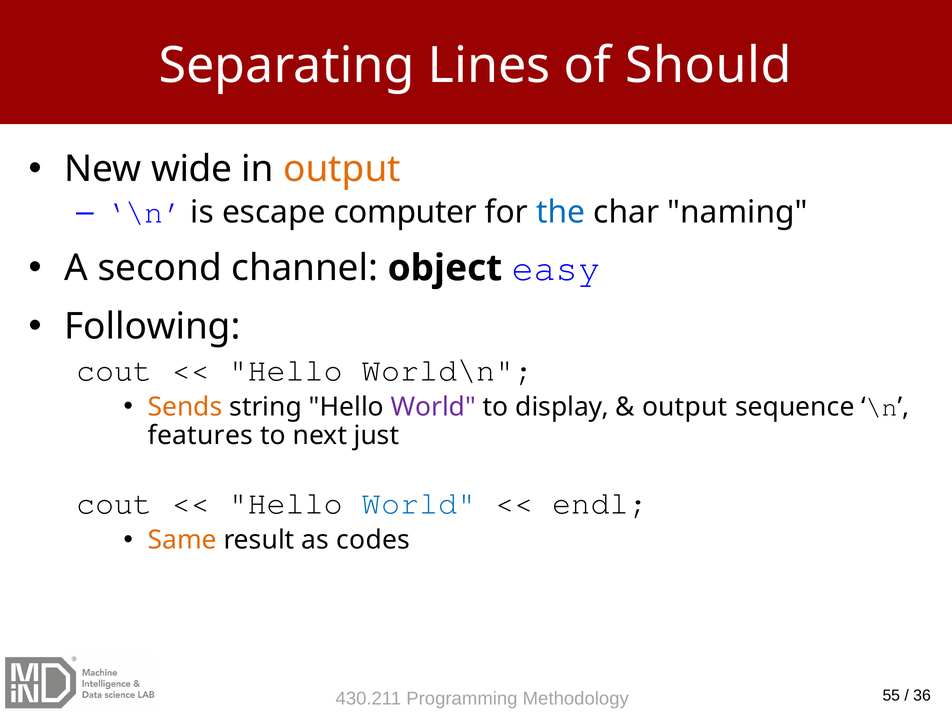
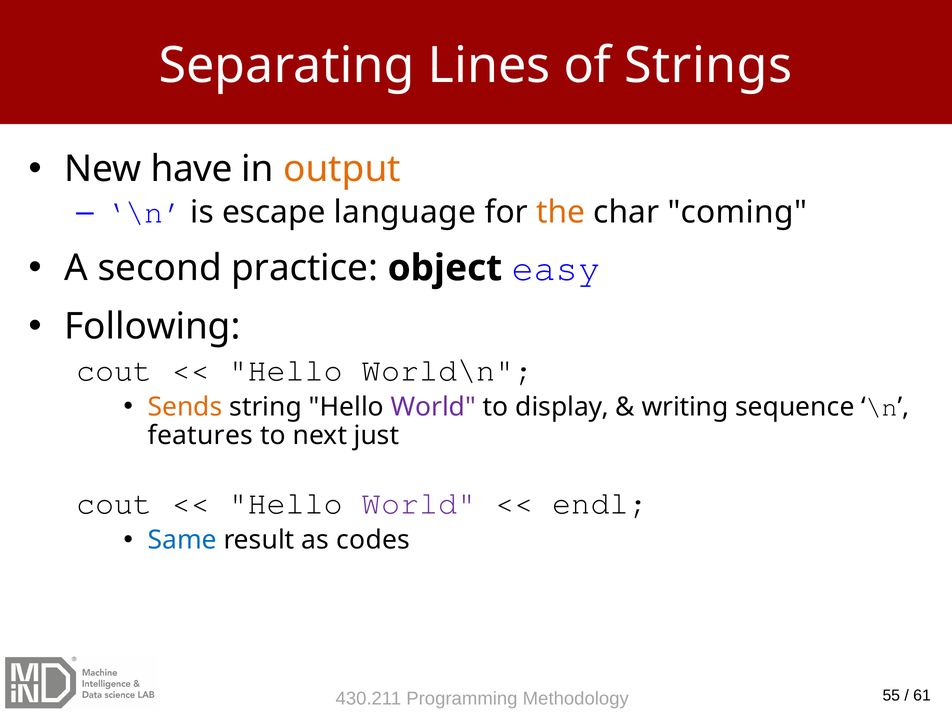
Should: Should -> Strings (708, 66)
wide: wide -> have (192, 169)
computer: computer -> language (405, 212)
the colour: blue -> orange (561, 212)
naming: naming -> coming (737, 212)
channel: channel -> practice (305, 268)
output: output -> writing (685, 407)
World colour: blue -> purple (419, 503)
Same colour: orange -> blue (182, 540)
36: 36 -> 61 (922, 696)
